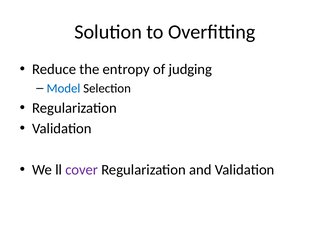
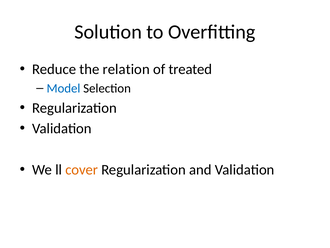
entropy: entropy -> relation (126, 69)
judging: judging -> treated (190, 69)
cover colour: purple -> orange (82, 169)
